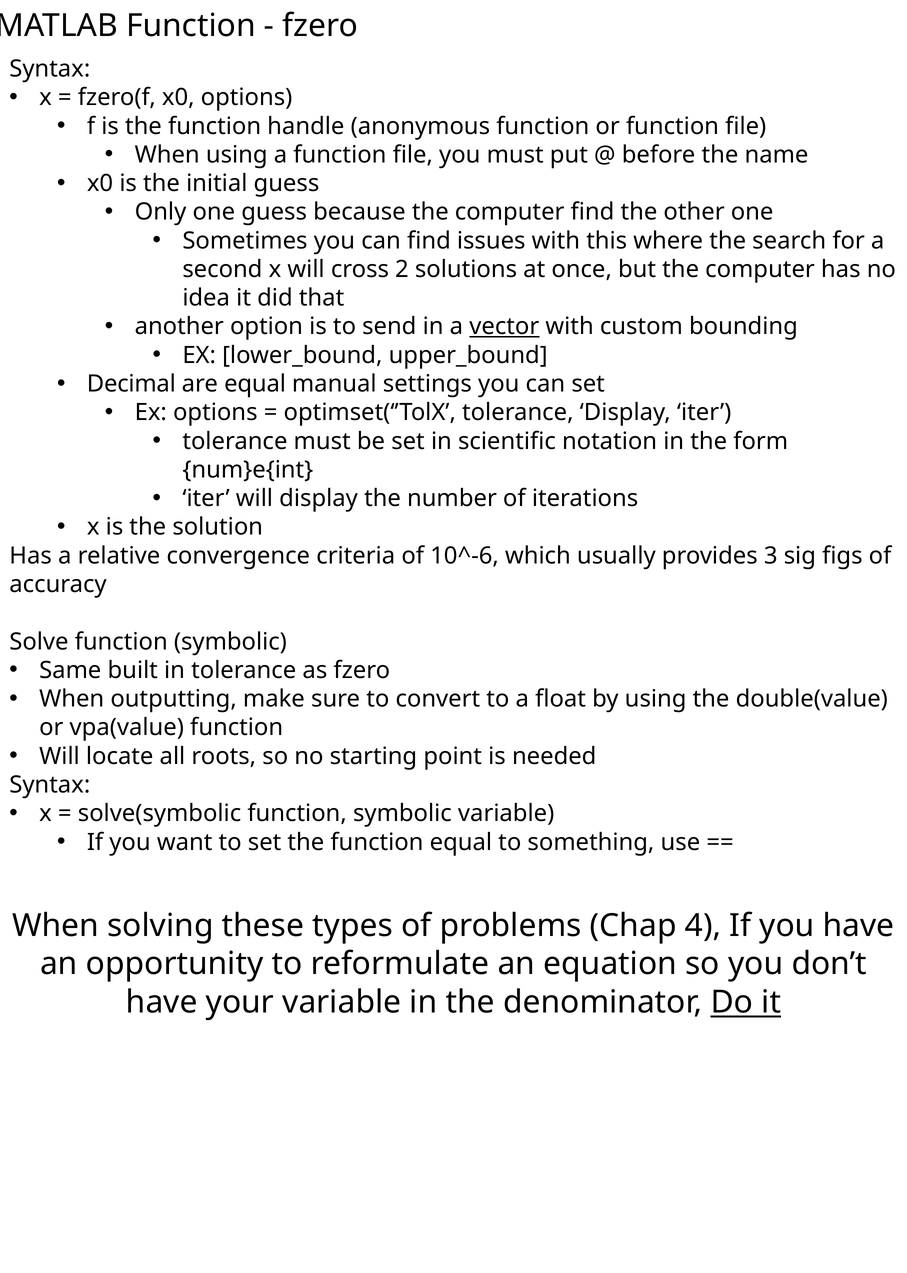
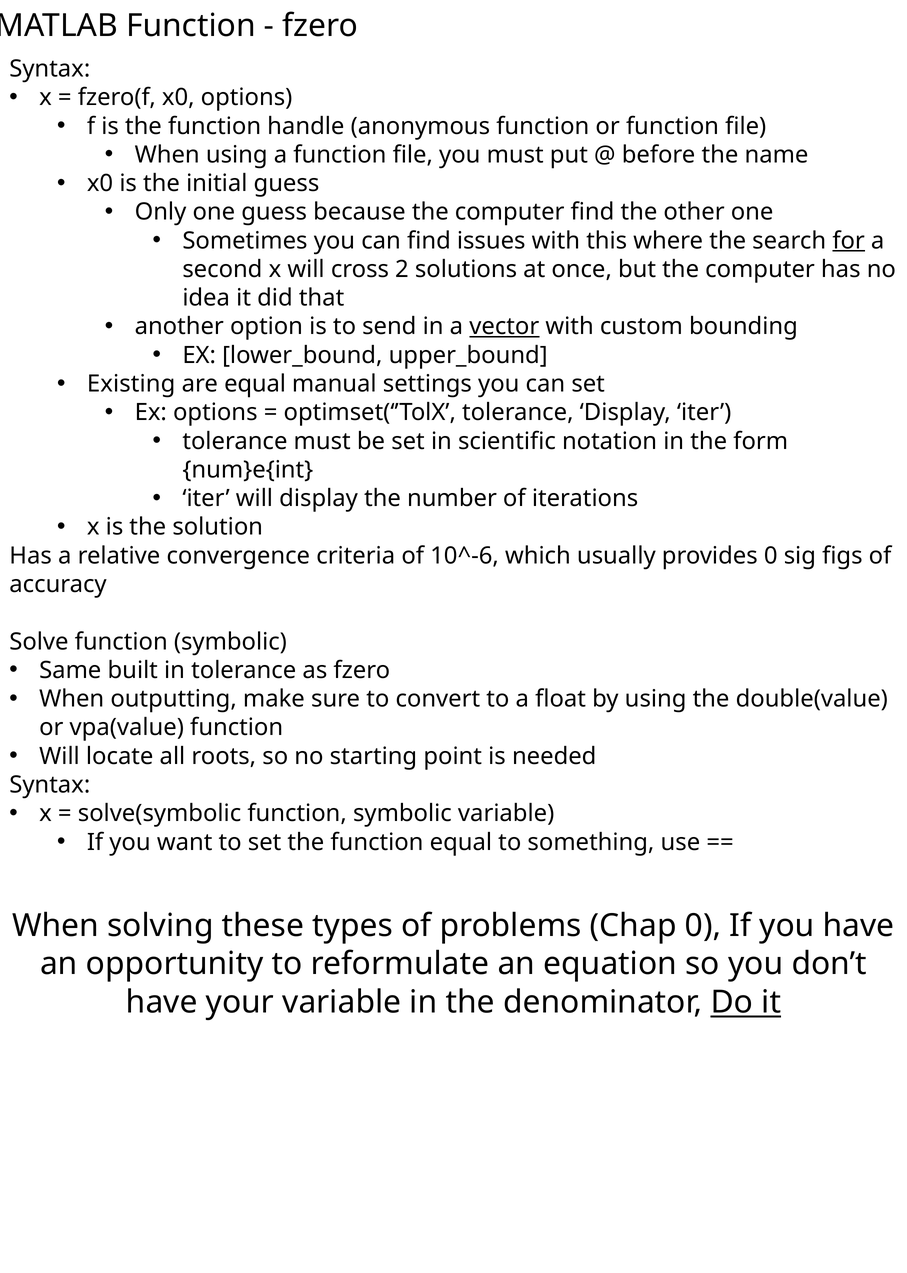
for underline: none -> present (849, 241)
Decimal: Decimal -> Existing (131, 384)
provides 3: 3 -> 0 (771, 556)
Chap 4: 4 -> 0 (703, 926)
